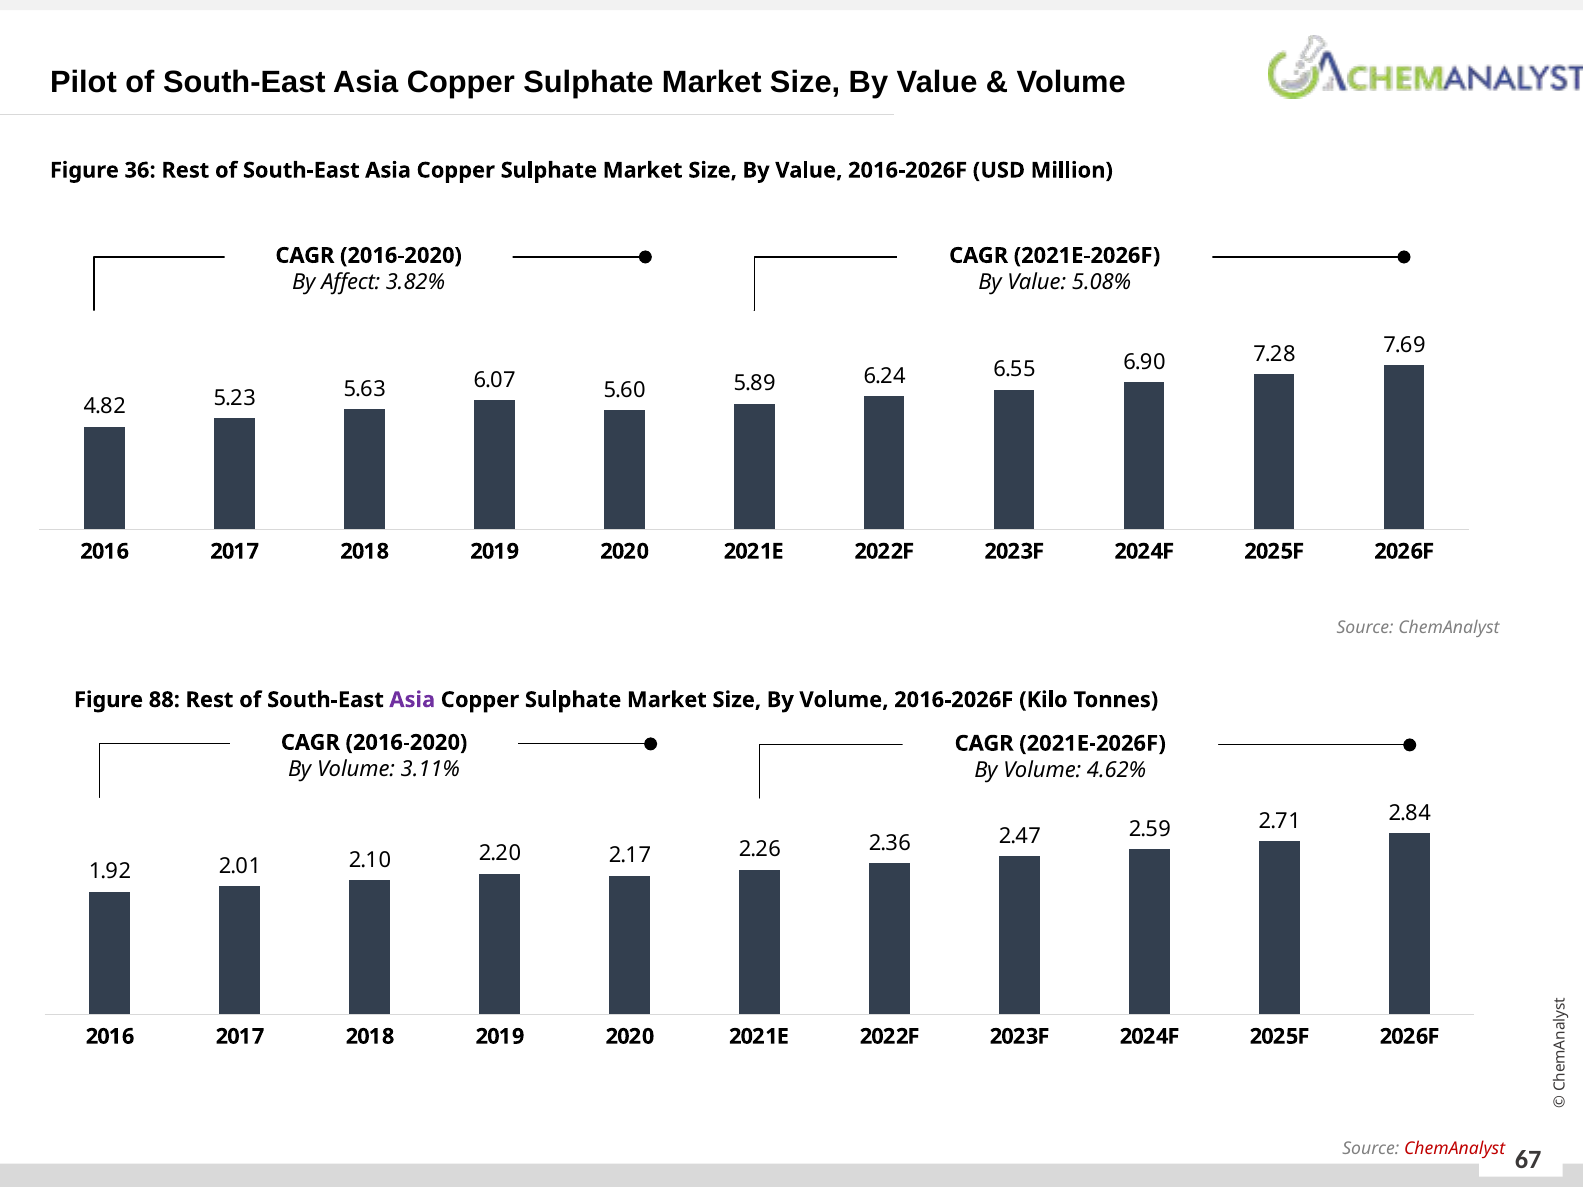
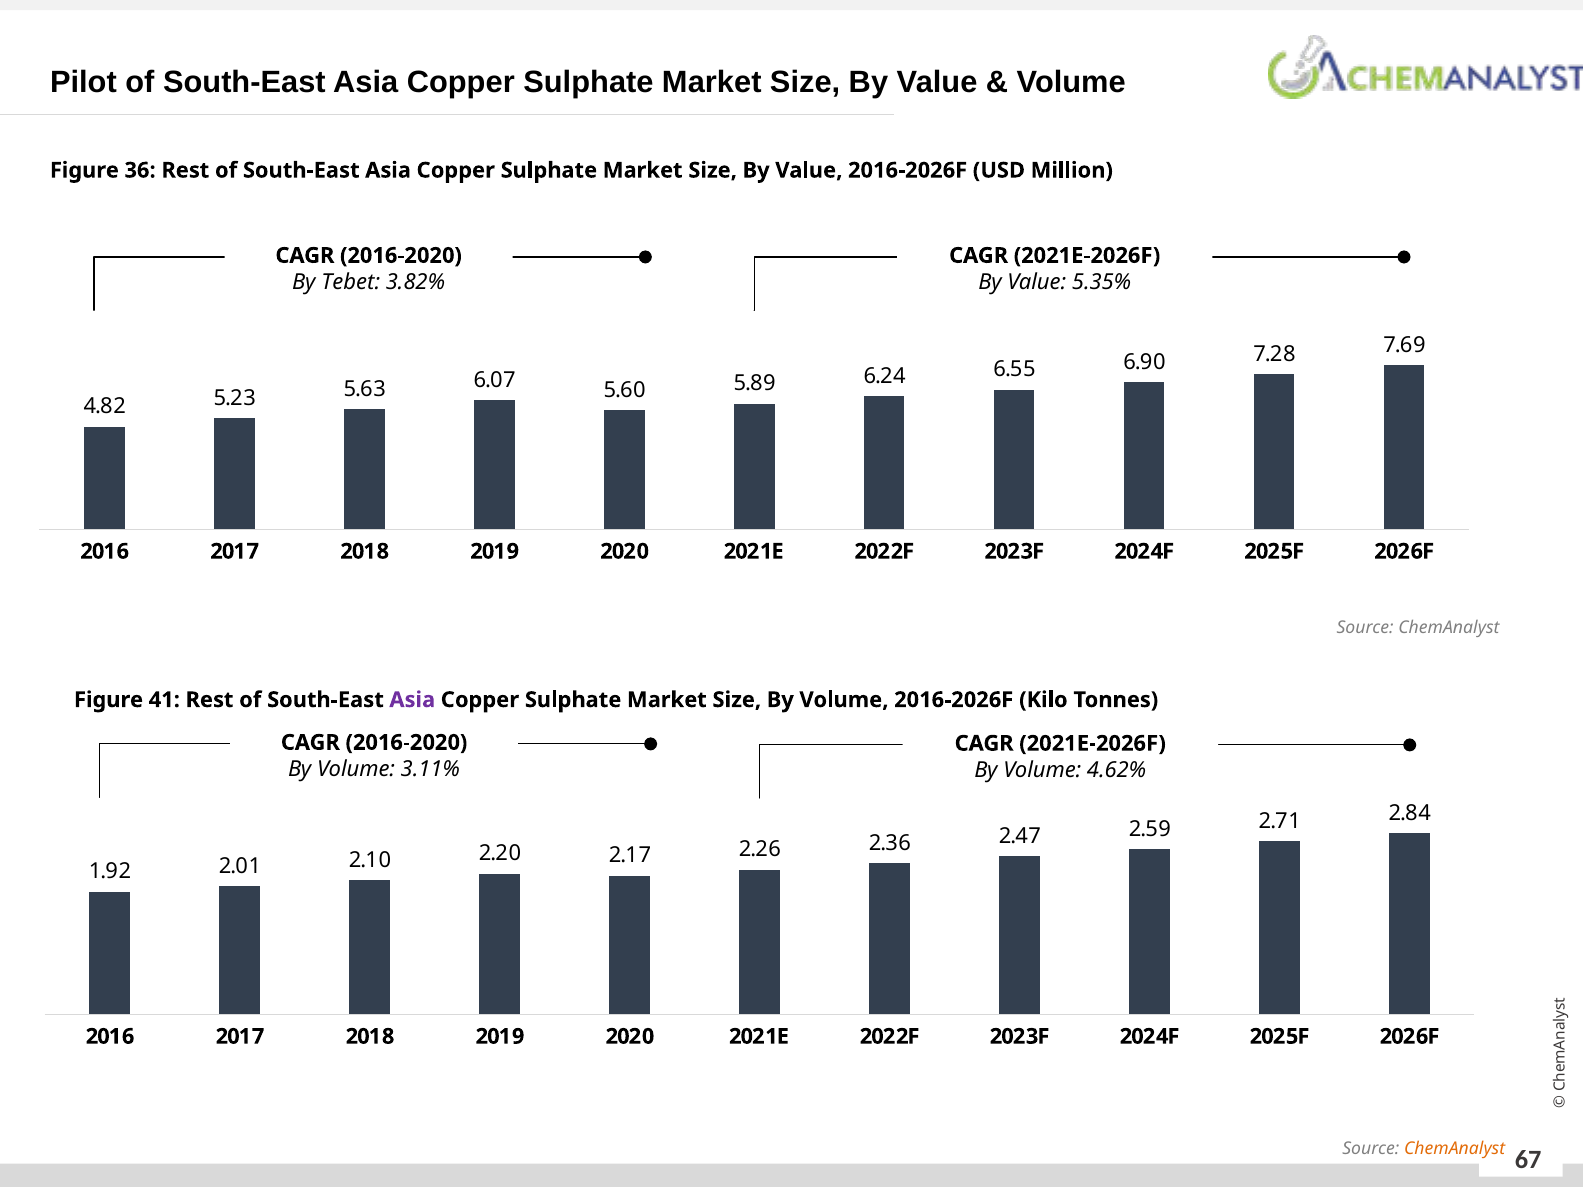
Affect: Affect -> Tebet (351, 282)
5.08%: 5.08% -> 5.35% (1102, 282)
88: 88 -> 41 (164, 700)
ChemAnalyst colour: red -> orange (1455, 1149)
